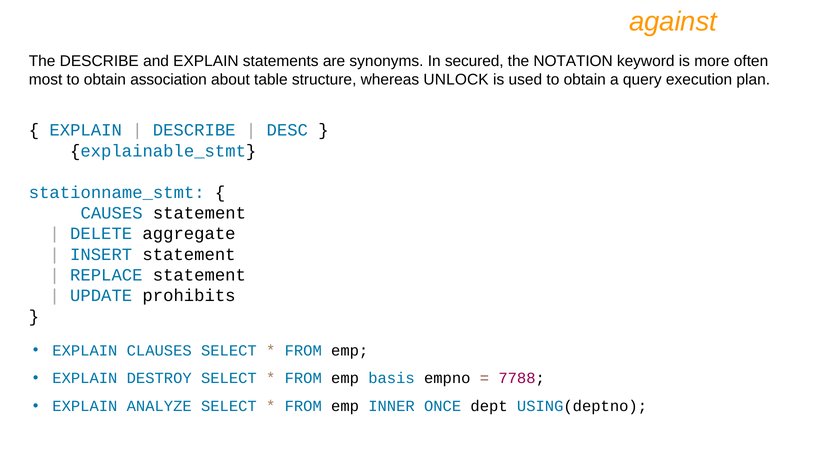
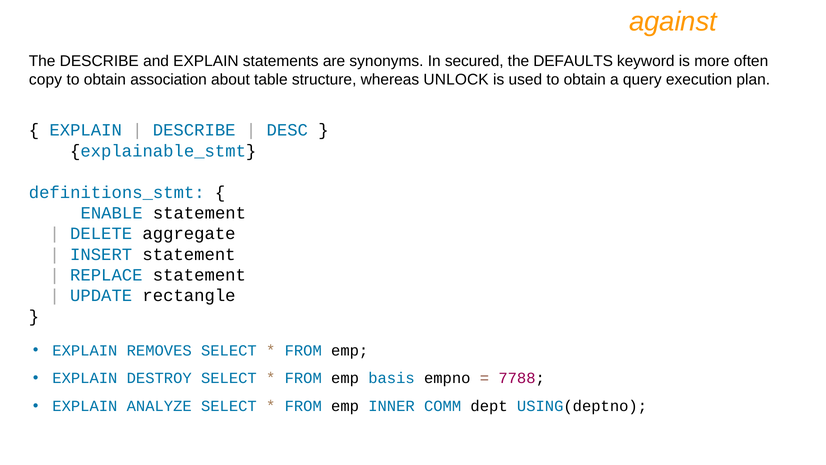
NOTATION: NOTATION -> DEFAULTS (573, 61)
most: most -> copy (45, 80)
stationname_stmt: stationname_stmt -> definitions_stmt (117, 192)
CAUSES: CAUSES -> ENABLE (112, 213)
prohibits: prohibits -> rectangle (189, 295)
CLAUSES: CLAUSES -> REMOVES (159, 350)
ONCE: ONCE -> COMM (443, 406)
